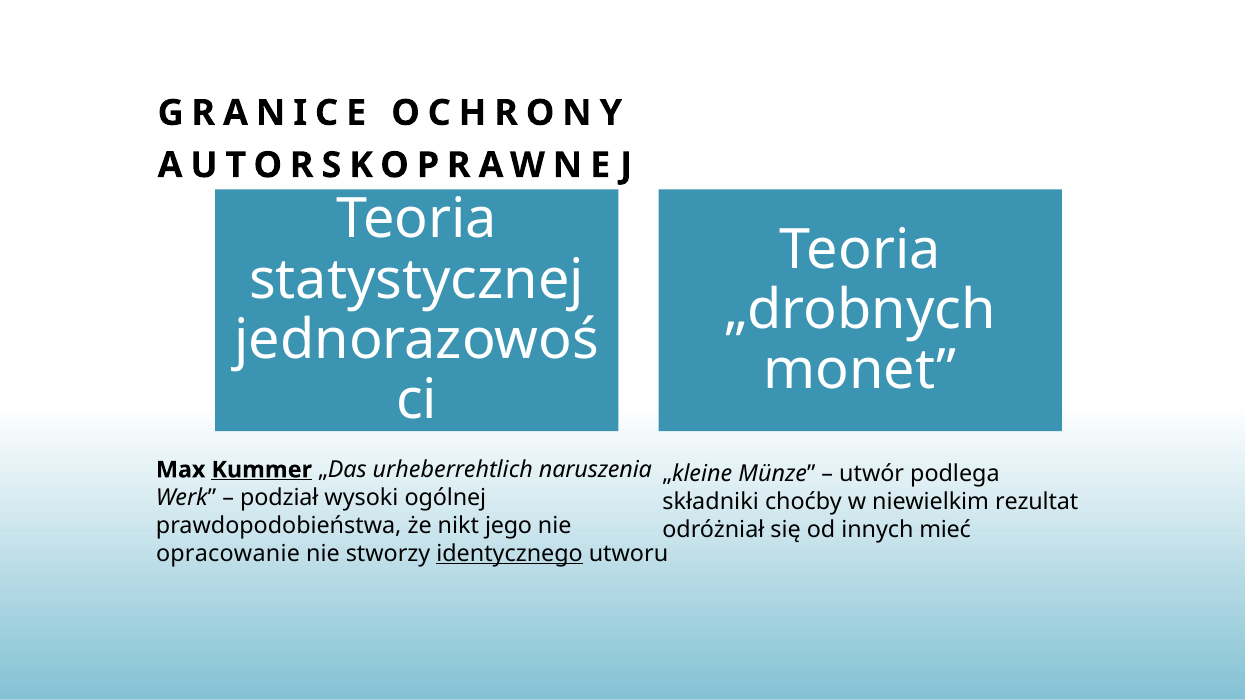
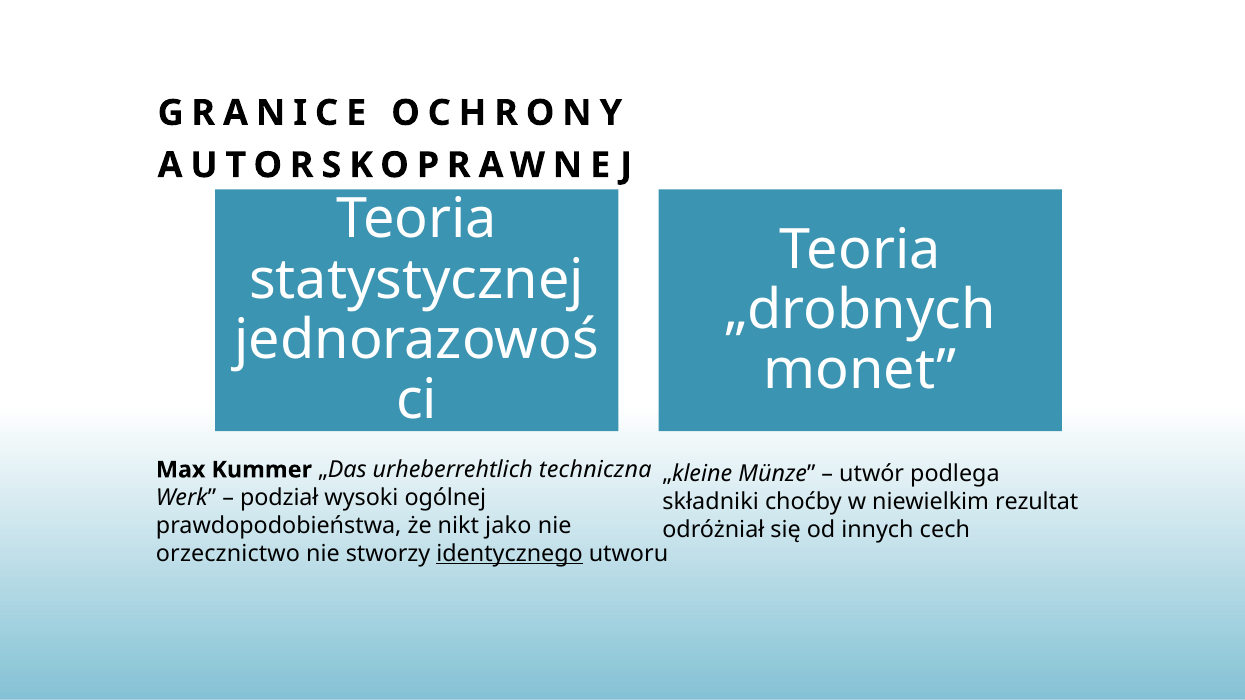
Kummer underline: present -> none (262, 470)
naruszenia: naruszenia -> techniczna (595, 470)
jego: jego -> jako (508, 526)
mieć: mieć -> cech (945, 530)
opracowanie: opracowanie -> orzecznictwo (228, 554)
